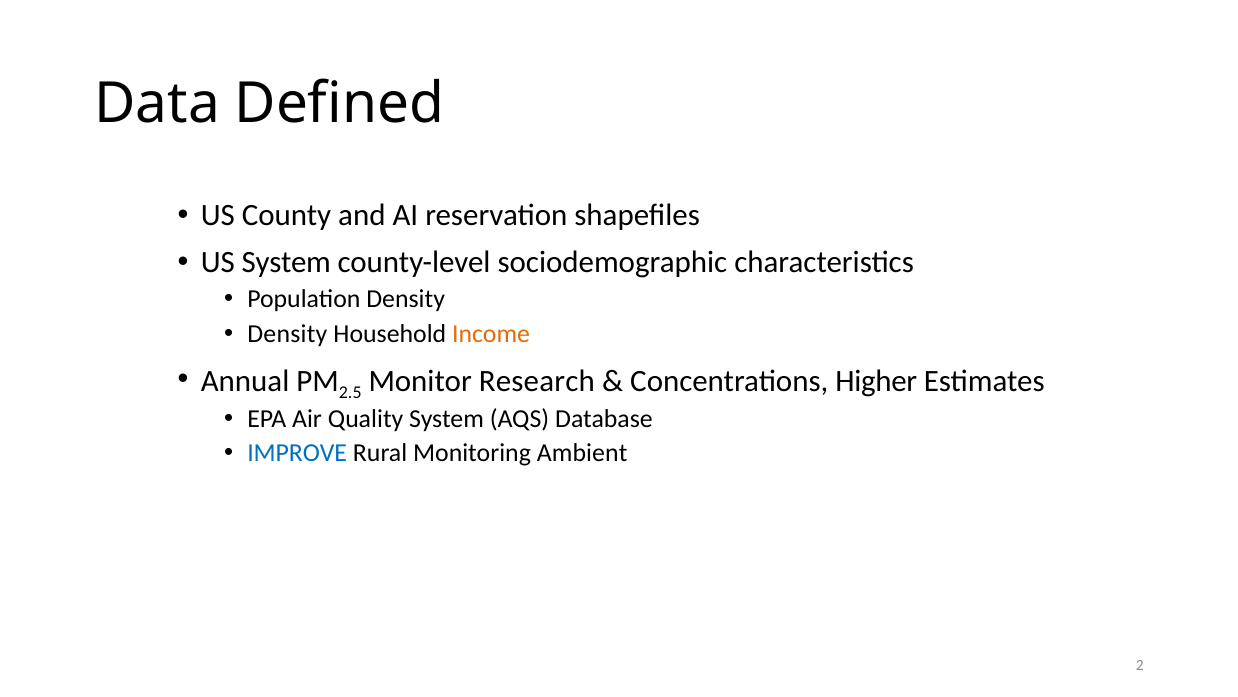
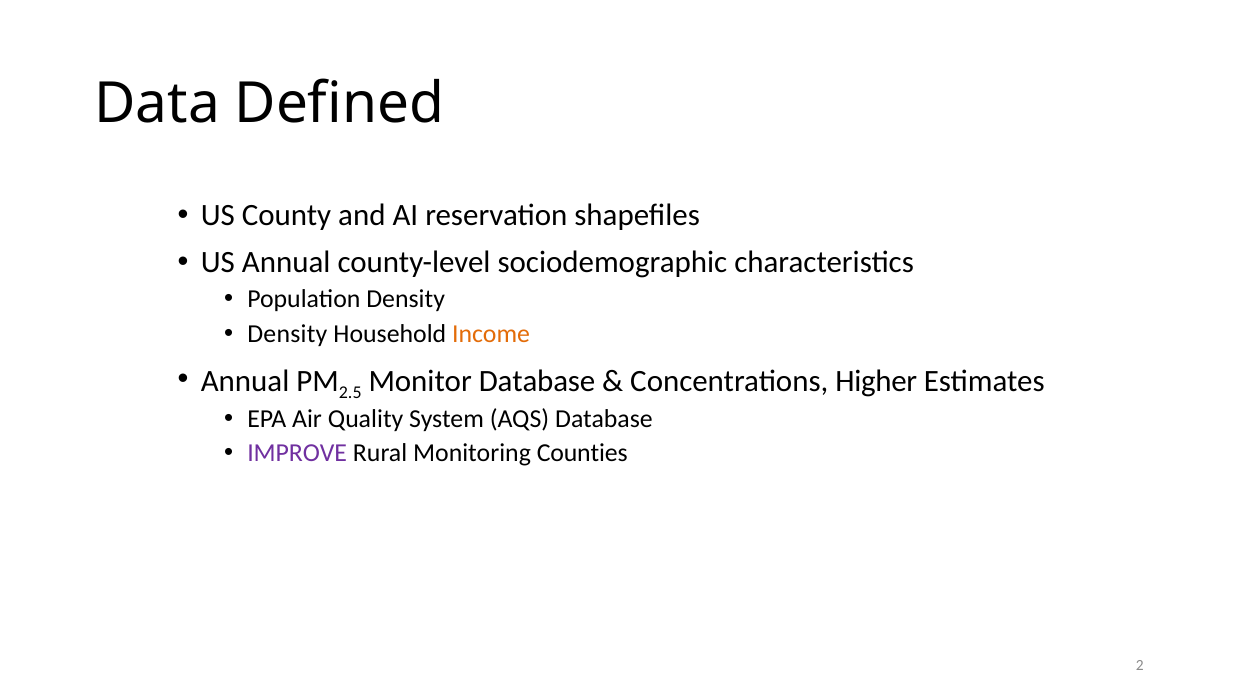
US System: System -> Annual (286, 262)
Monitor Research: Research -> Database (537, 380)
IMPROVE colour: blue -> purple (297, 453)
Ambient: Ambient -> Counties (582, 453)
